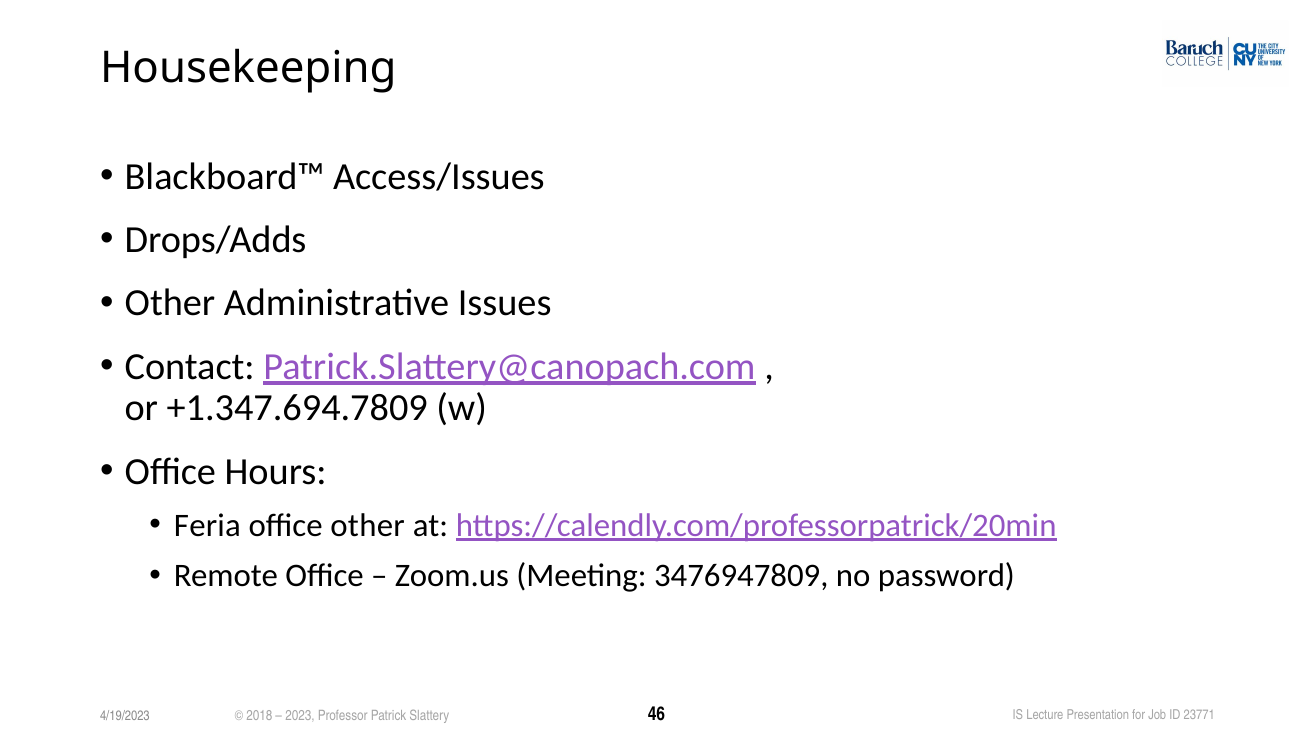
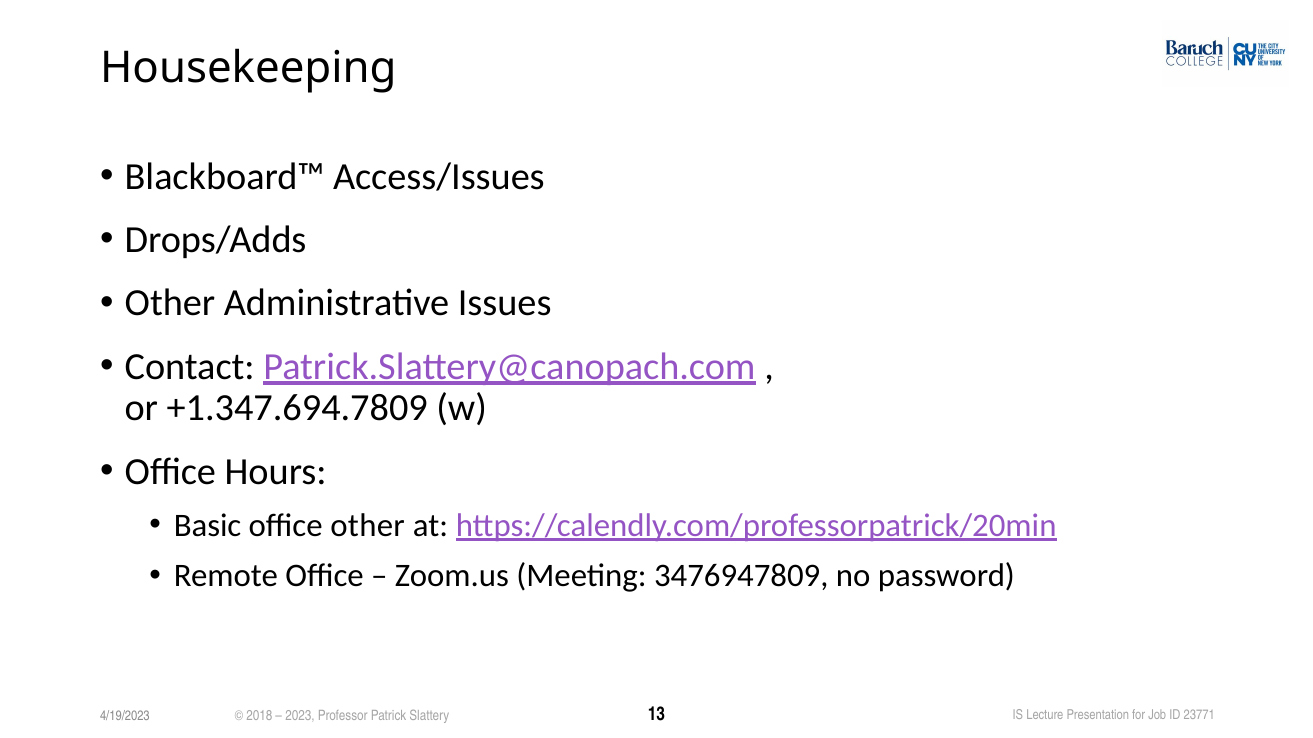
Feria: Feria -> Basic (208, 526)
46: 46 -> 13 (656, 714)
